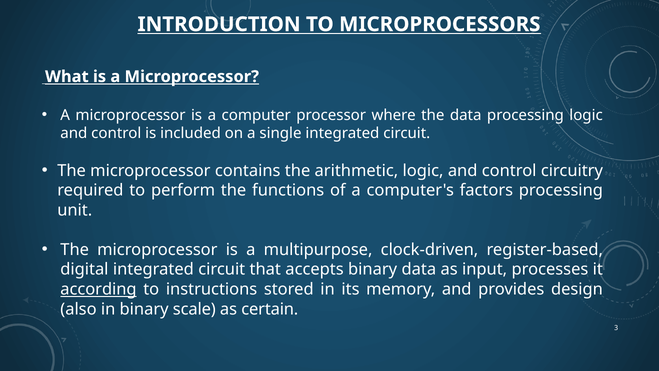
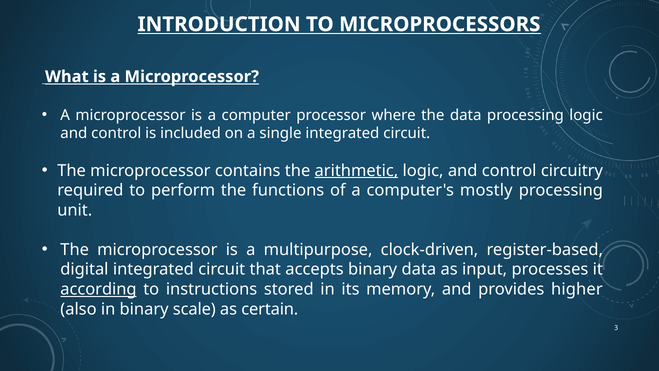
arithmetic underline: none -> present (356, 170)
factors: factors -> mostly (486, 190)
design: design -> higher (577, 289)
